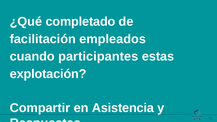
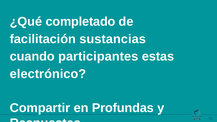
empleados: empleados -> sustancias (113, 39)
explotación: explotación -> electrónico (48, 74)
Asistencia: Asistencia -> Profundas (123, 108)
